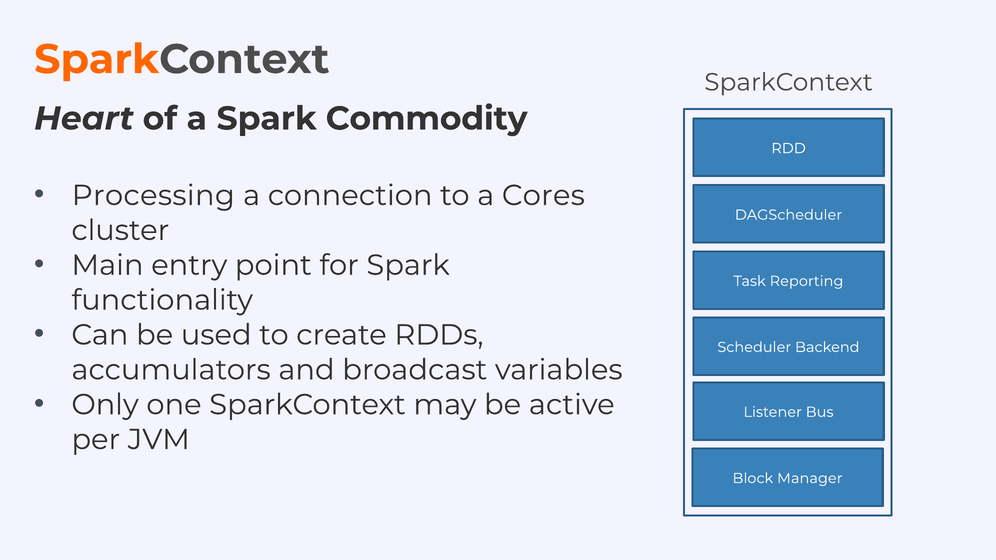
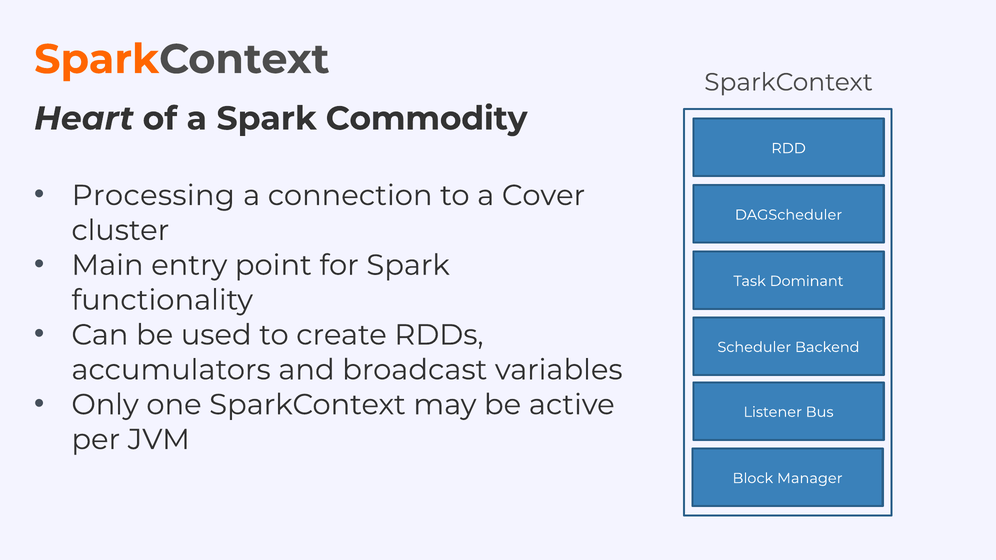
Cores: Cores -> Cover (544, 196)
Reporting: Reporting -> Dominant (807, 281)
